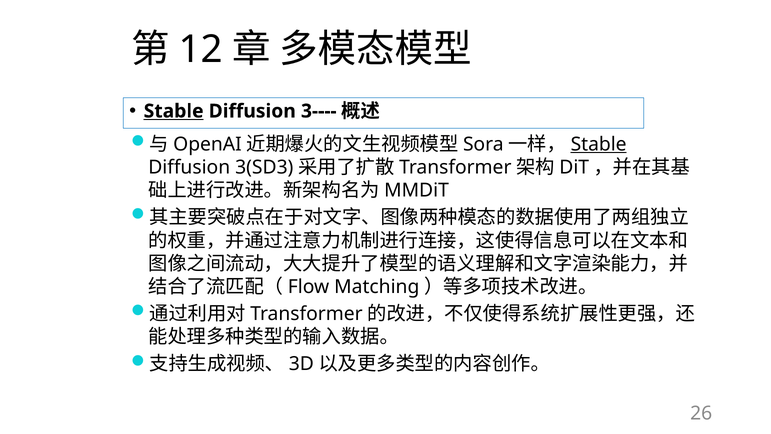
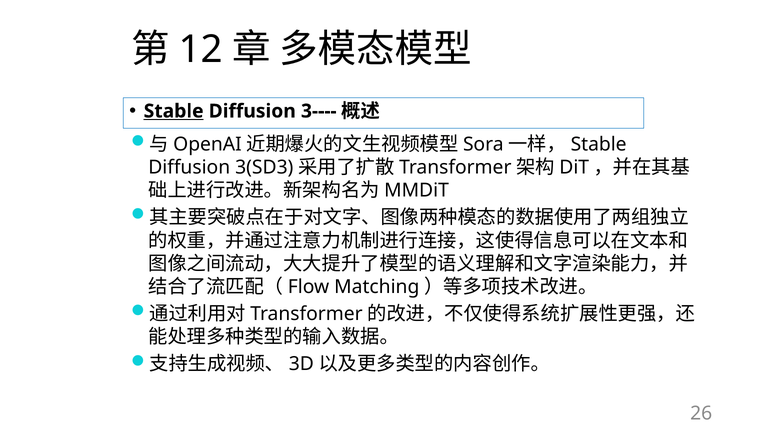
Stable underline: present -> none (599, 144)
